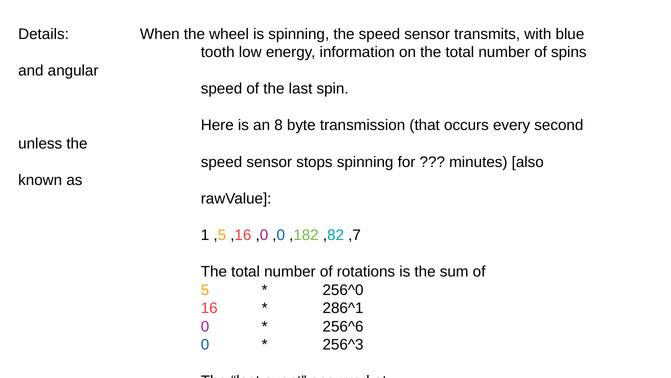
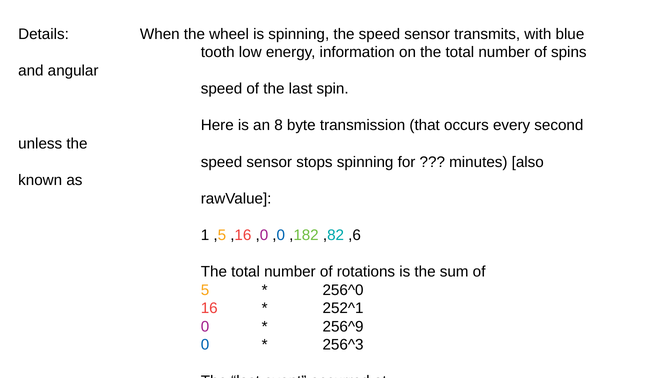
,7: ,7 -> ,6 (355, 235)
286^1: 286^1 -> 252^1 (343, 308)
256^6: 256^6 -> 256^9 (343, 326)
